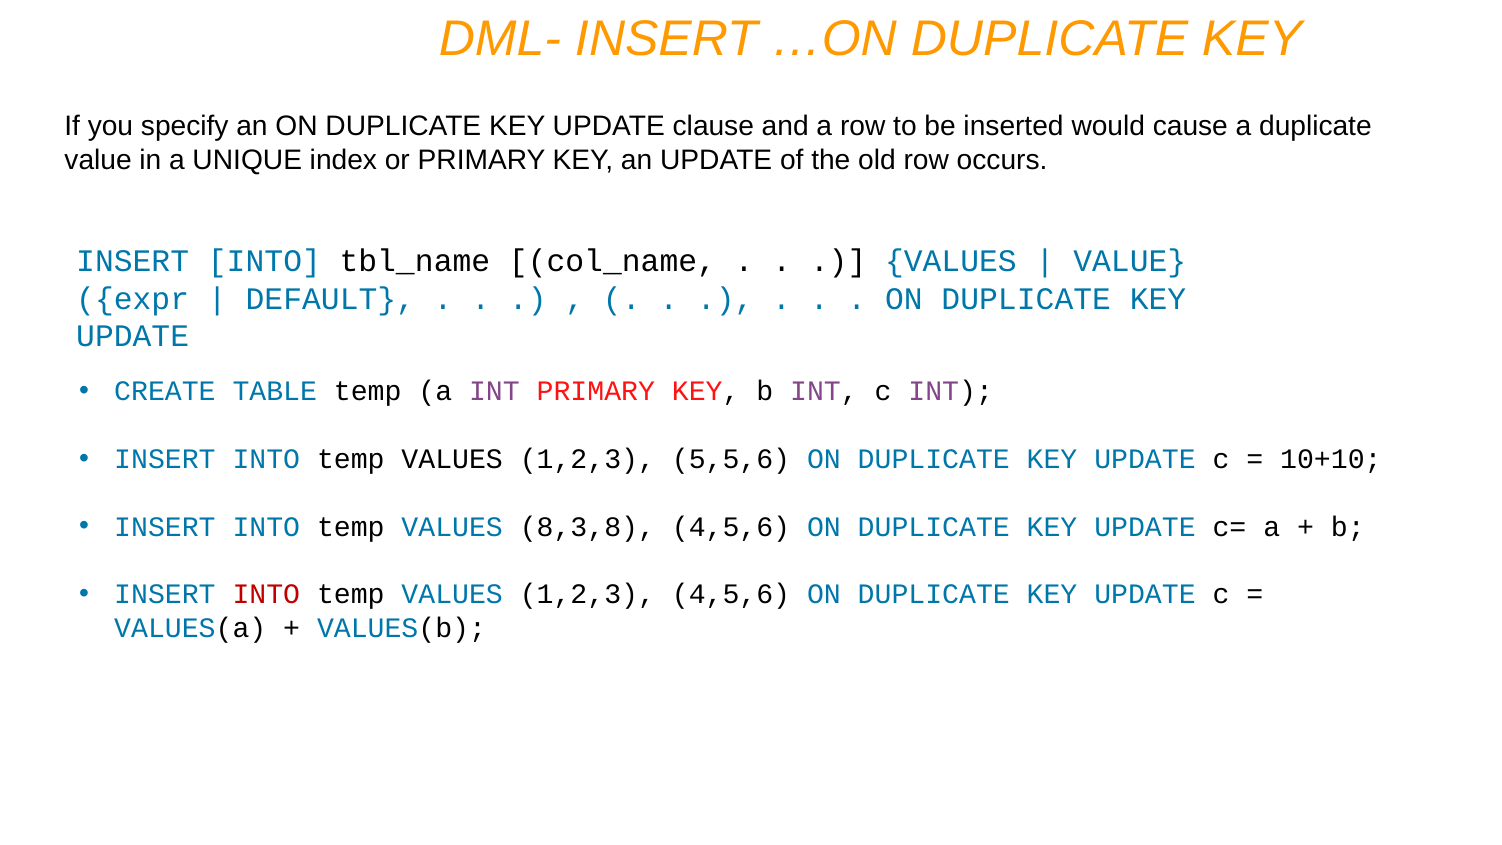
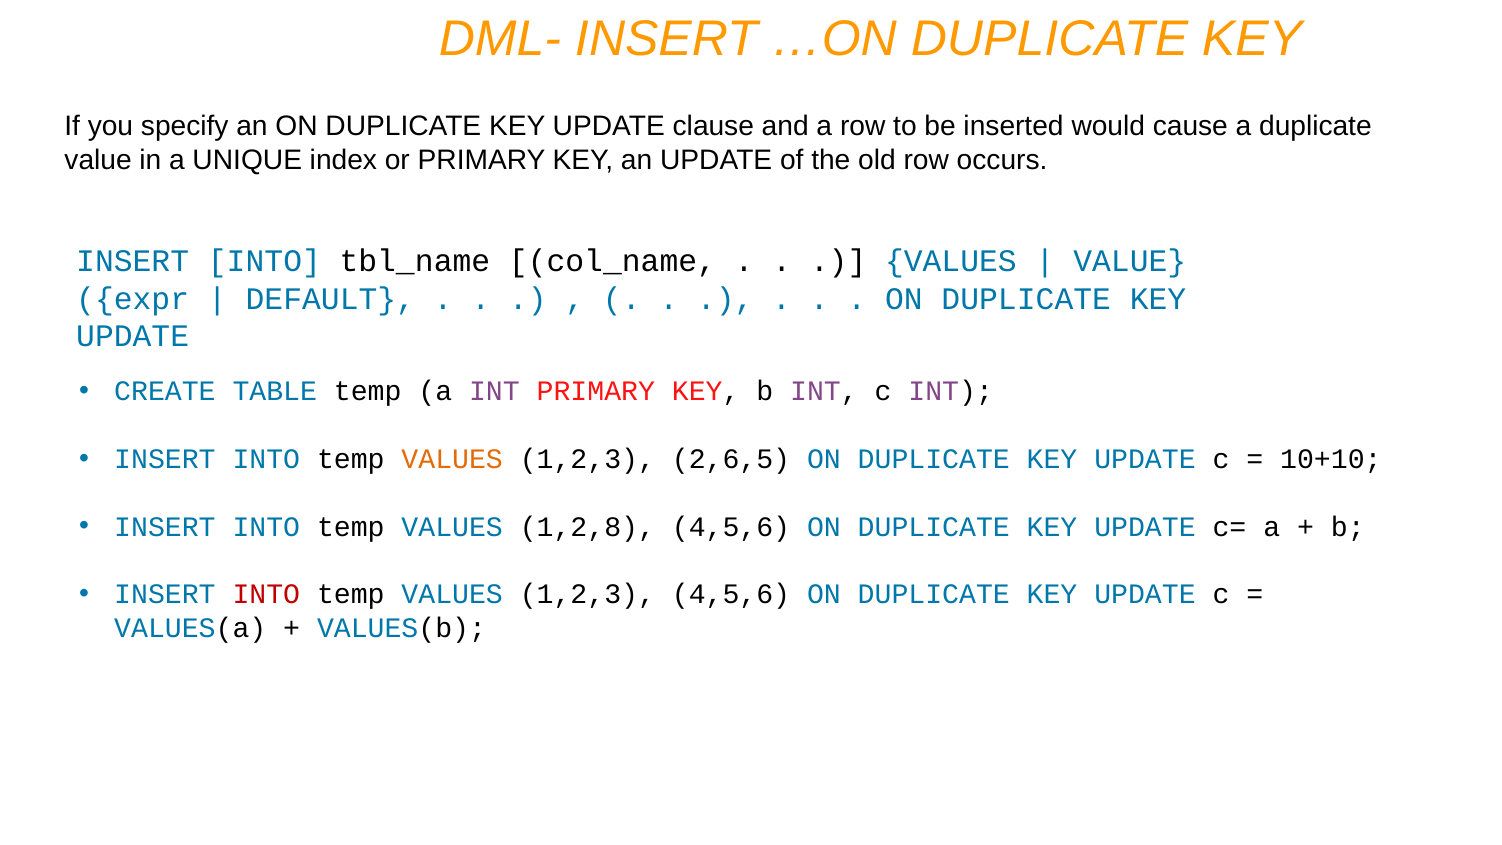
VALUES colour: black -> orange (452, 459)
5,5,6: 5,5,6 -> 2,6,5 (731, 459)
8,3,8: 8,3,8 -> 1,2,8 (587, 527)
